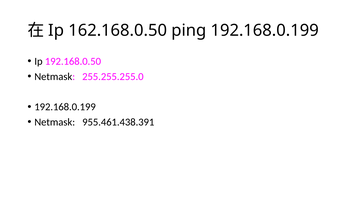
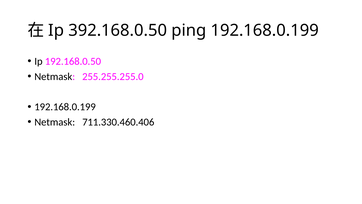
162.168.0.50: 162.168.0.50 -> 392.168.0.50 (118, 30)
955.461.438.391: 955.461.438.391 -> 711.330.460.406 (118, 122)
